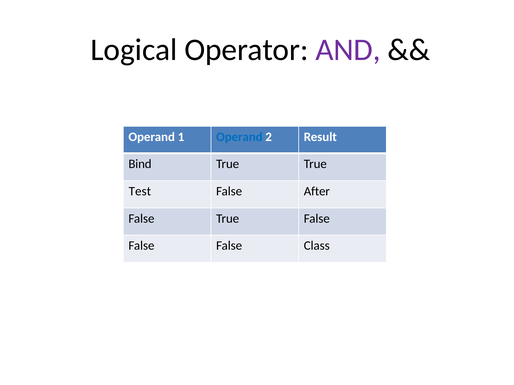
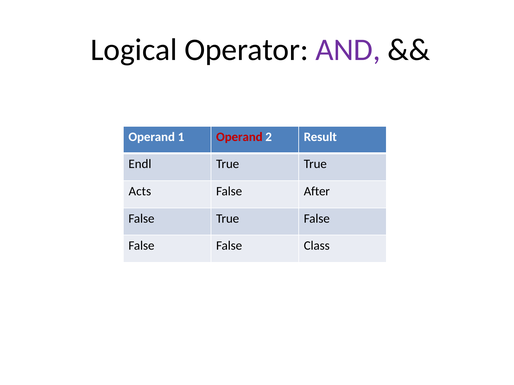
Operand colour: blue -> red (239, 137)
Bind: Bind -> Endl (140, 164)
Test: Test -> Acts (140, 191)
